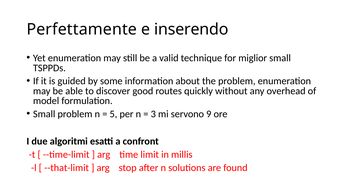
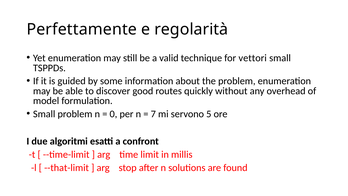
inserendo: inserendo -> regolarità (191, 29)
miglior: miglior -> vettori (253, 58)
5: 5 -> 0 (113, 114)
3: 3 -> 7 (153, 114)
9: 9 -> 5 (209, 114)
